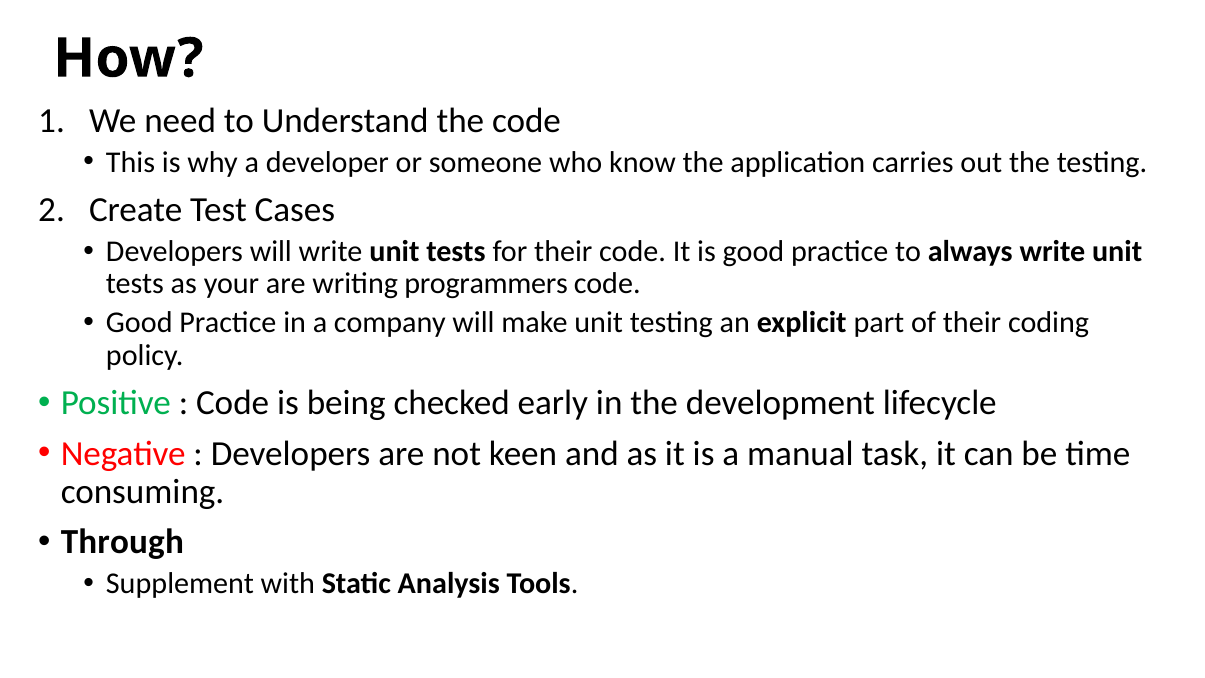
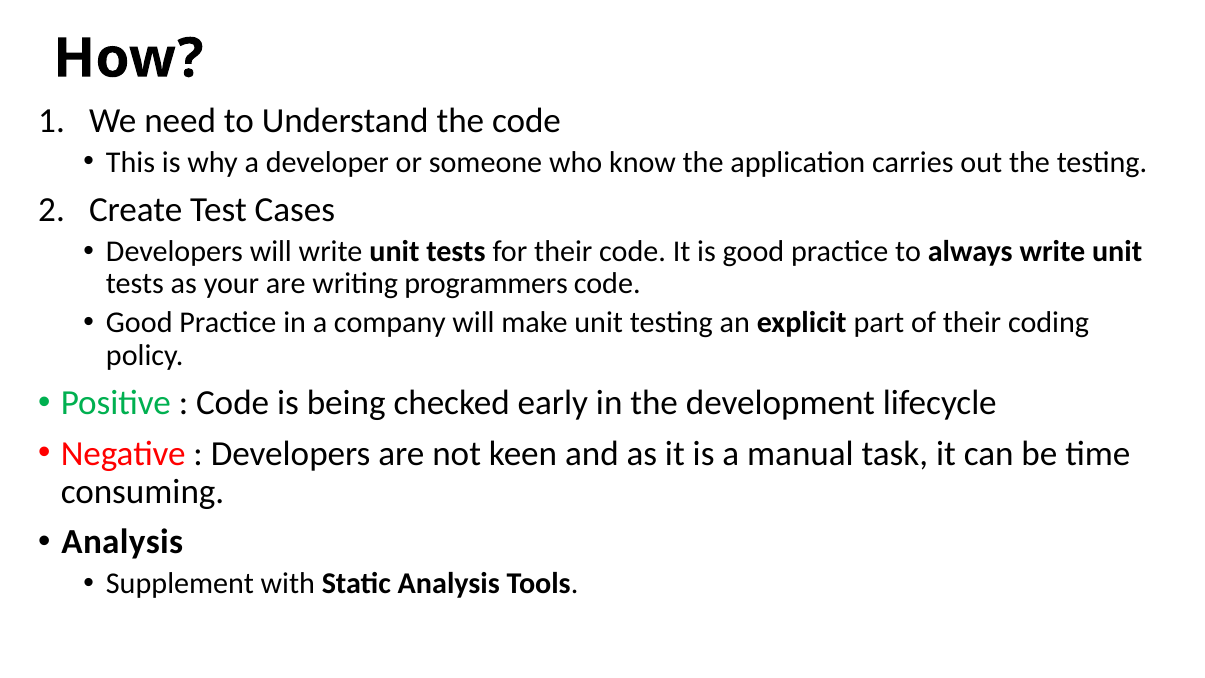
Through: Through -> Analysis (122, 542)
